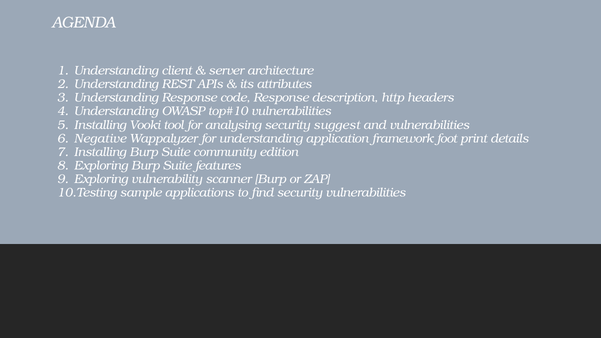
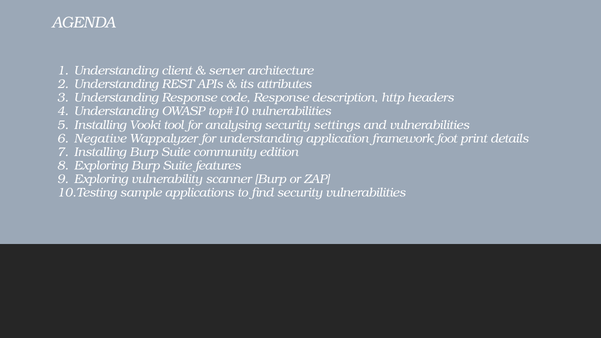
suggest: suggest -> settings (337, 125)
